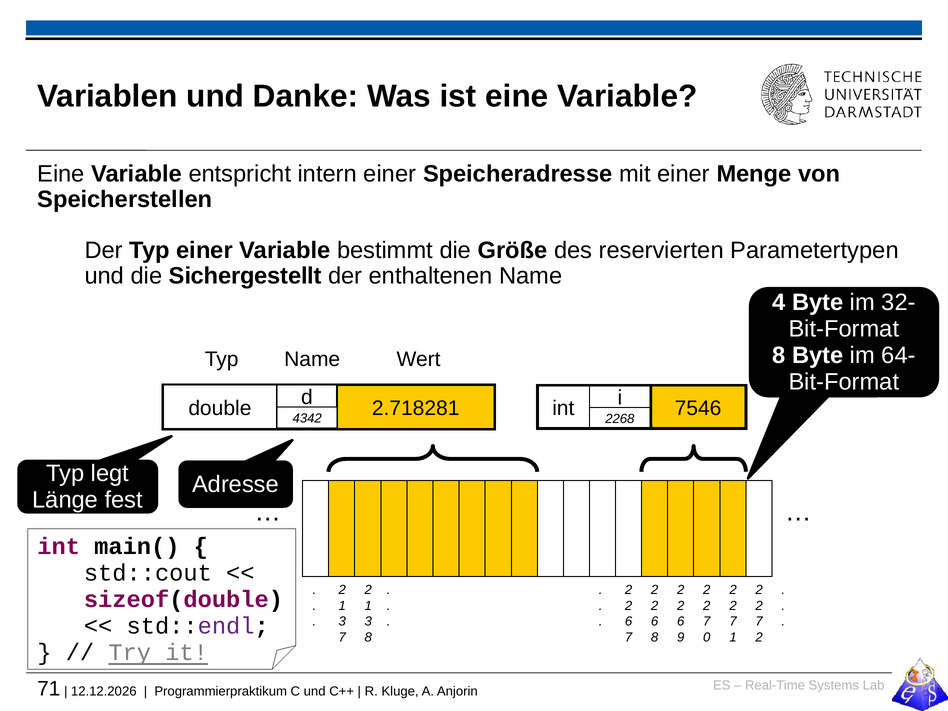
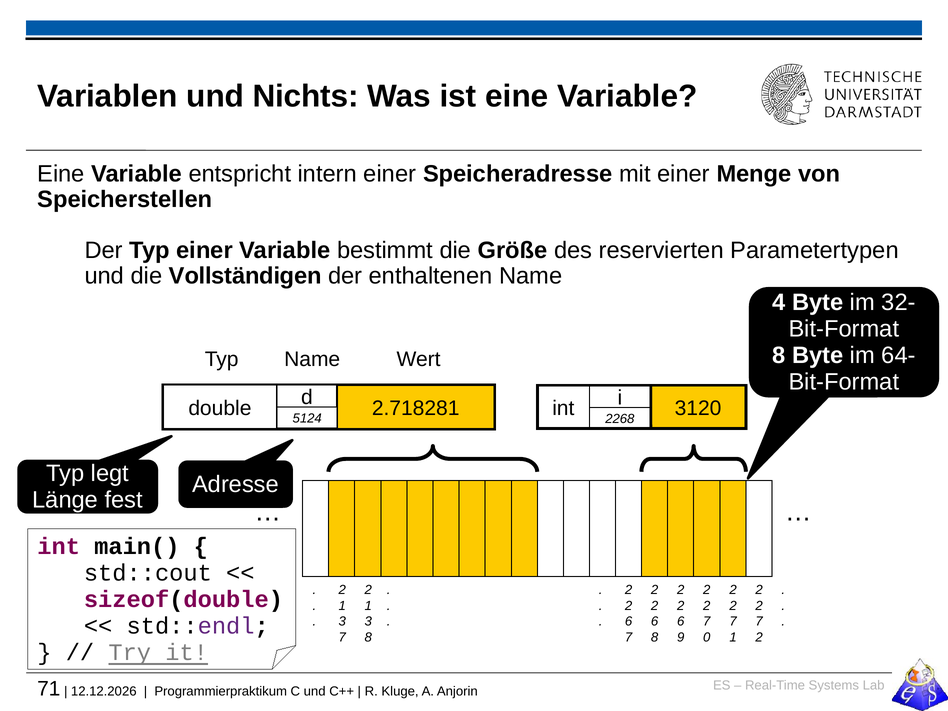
Danke: Danke -> Nichts (306, 96)
Sichergestellt: Sichergestellt -> Vollständigen (245, 276)
7546: 7546 -> 3120 (698, 408)
4342: 4342 -> 5124 (307, 418)
